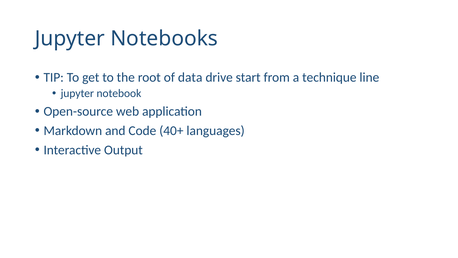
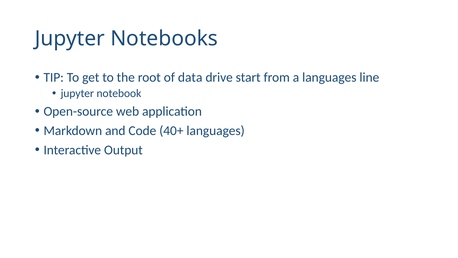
a technique: technique -> languages (329, 77)
